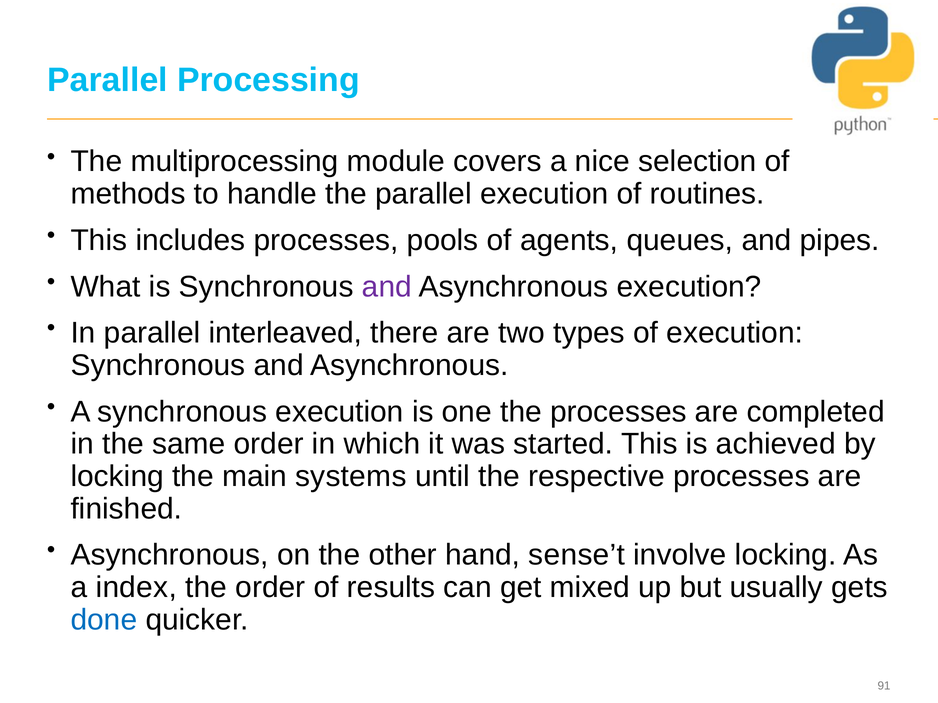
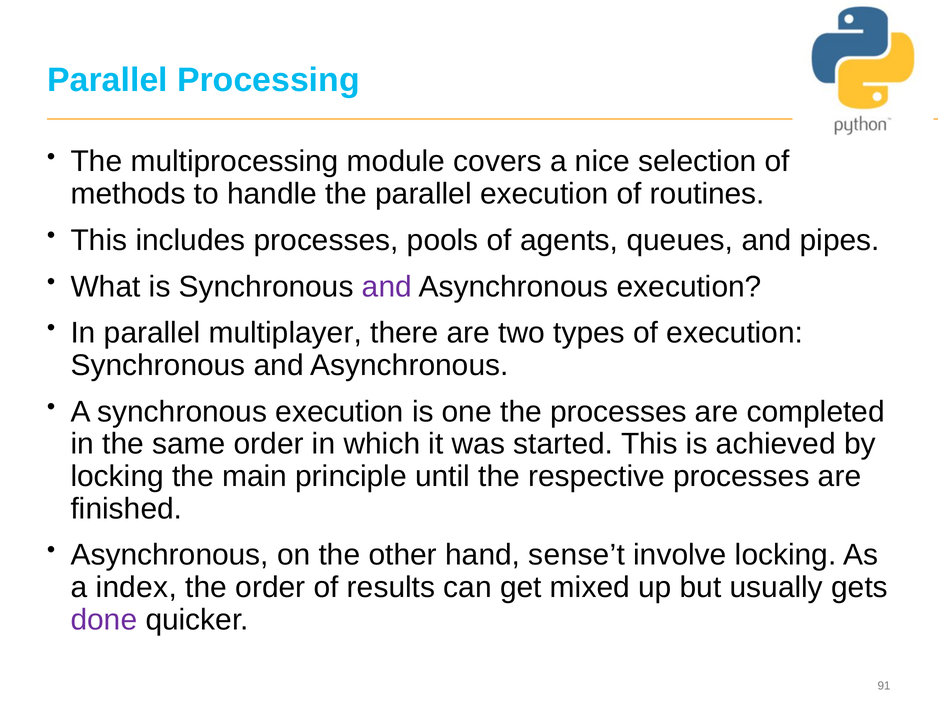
interleaved: interleaved -> multiplayer (285, 333)
systems: systems -> principle (351, 477)
done colour: blue -> purple (104, 620)
